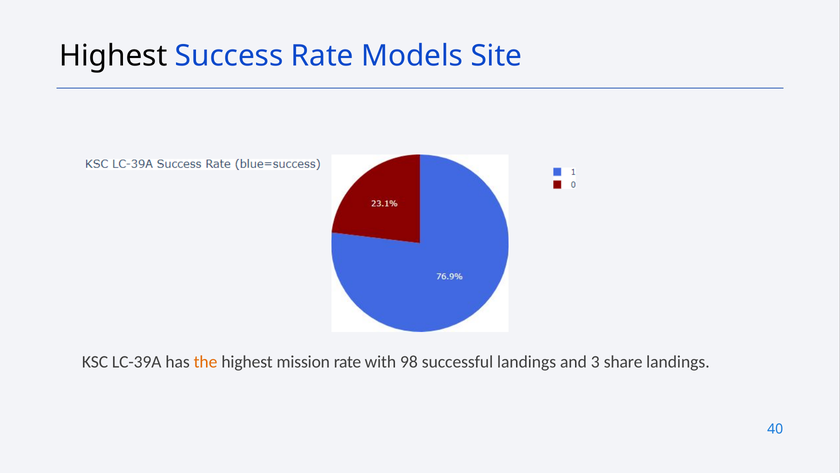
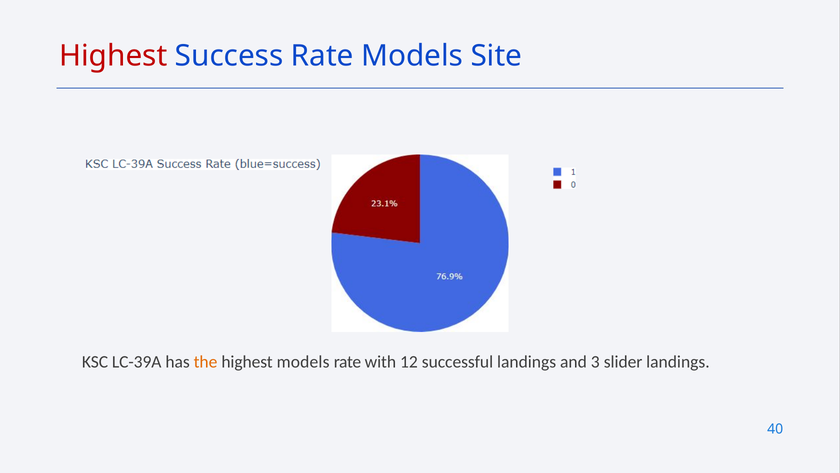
Highest colour: black -> red (113, 56)
highest mission: mission -> models (303, 362)
98: 98 -> 12 (409, 362)
share: share -> slider (623, 362)
